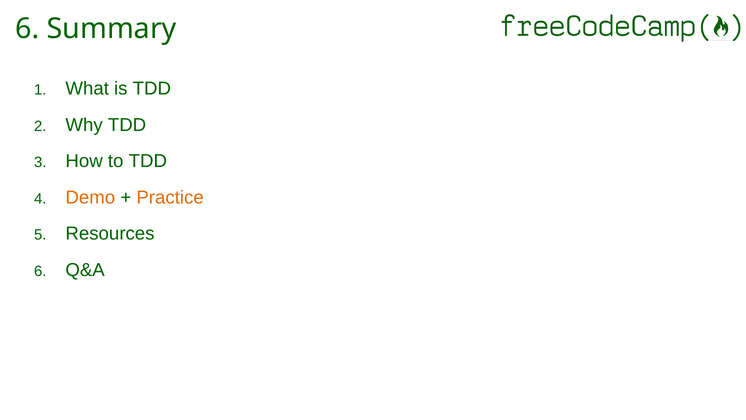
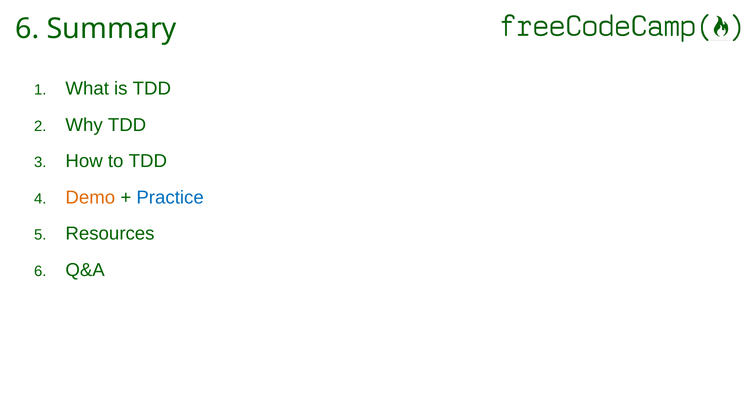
Practice colour: orange -> blue (170, 197)
